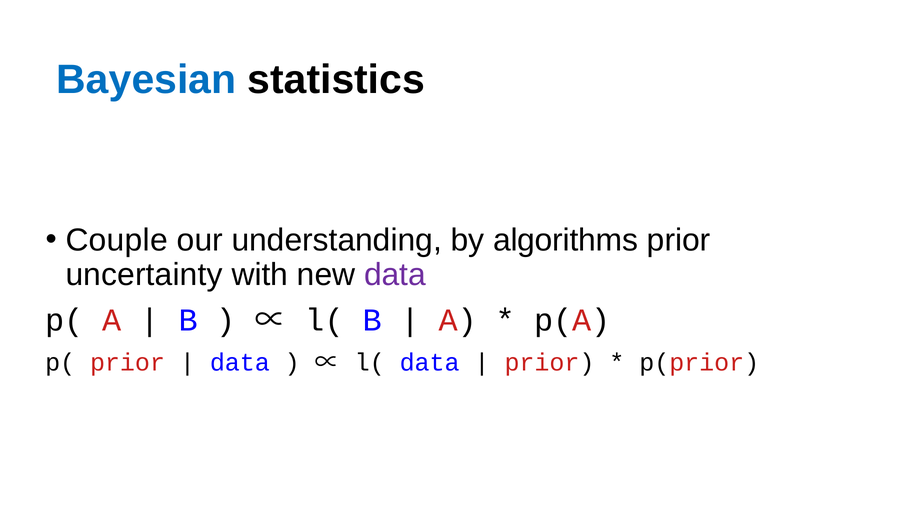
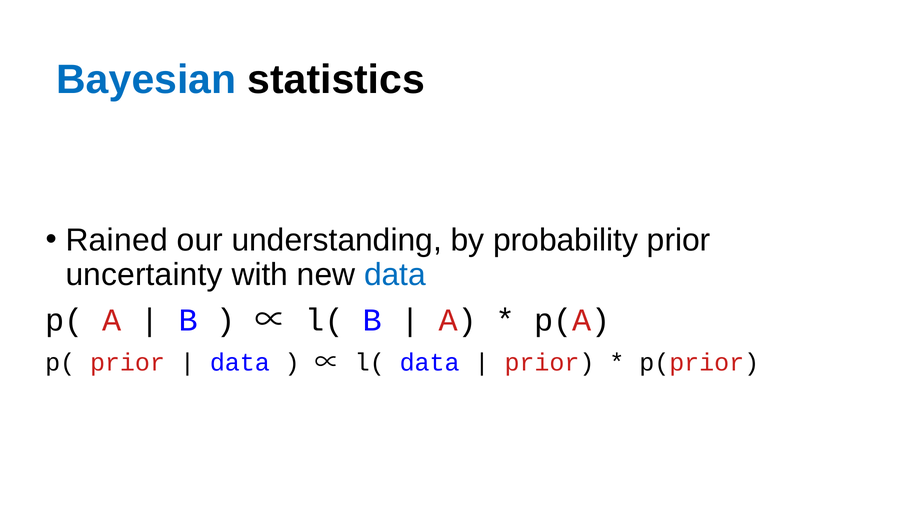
Couple: Couple -> Rained (117, 240)
algorithms: algorithms -> probability (566, 240)
data colour: purple -> blue (395, 274)
